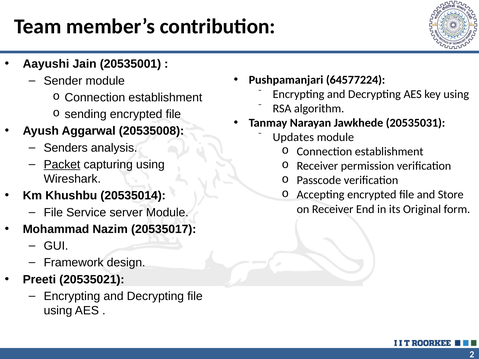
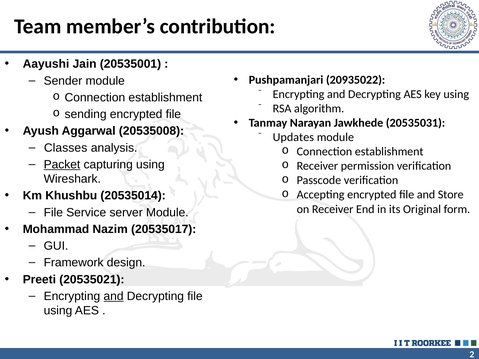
64577224: 64577224 -> 20935022 (356, 80)
Senders: Senders -> Classes (66, 148)
and underline: none -> present (114, 296)
